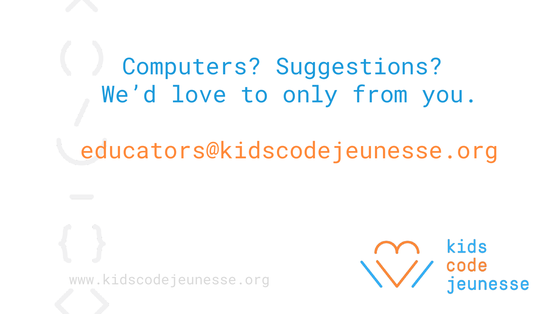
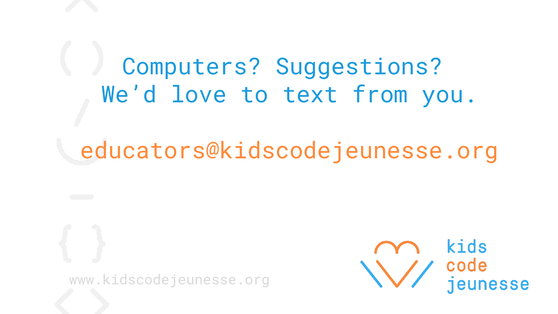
only: only -> text (310, 95)
